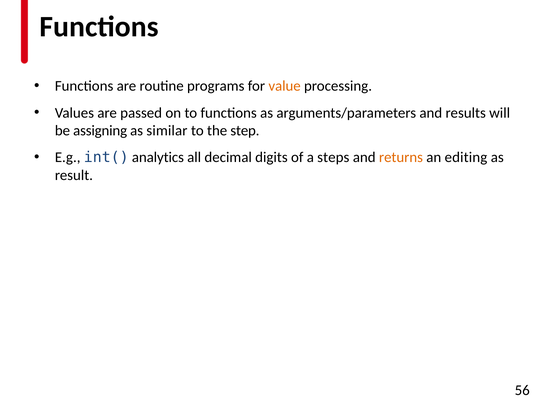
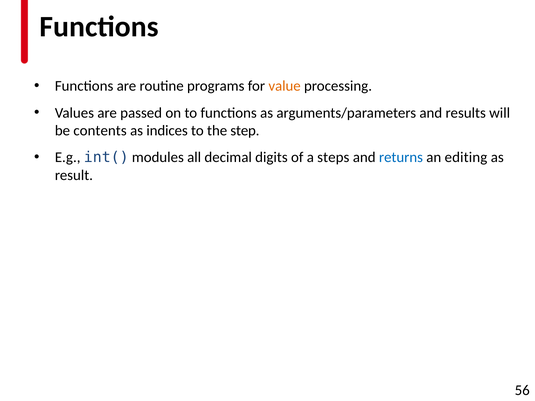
assigning: assigning -> contents (100, 131)
similar: similar -> indices (167, 131)
analytics: analytics -> modules (158, 157)
returns colour: orange -> blue (401, 157)
